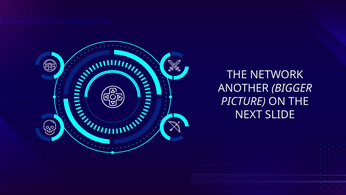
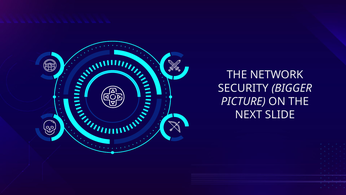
ANOTHER: ANOTHER -> SECURITY (243, 88)
